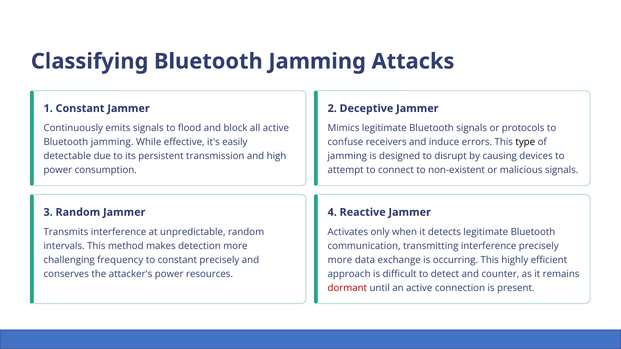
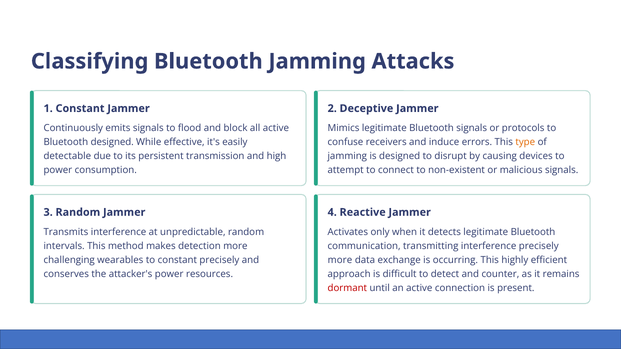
jamming: jamming -> designed (112, 142)
type colour: black -> orange (525, 142)
frequency: frequency -> wearables (120, 260)
